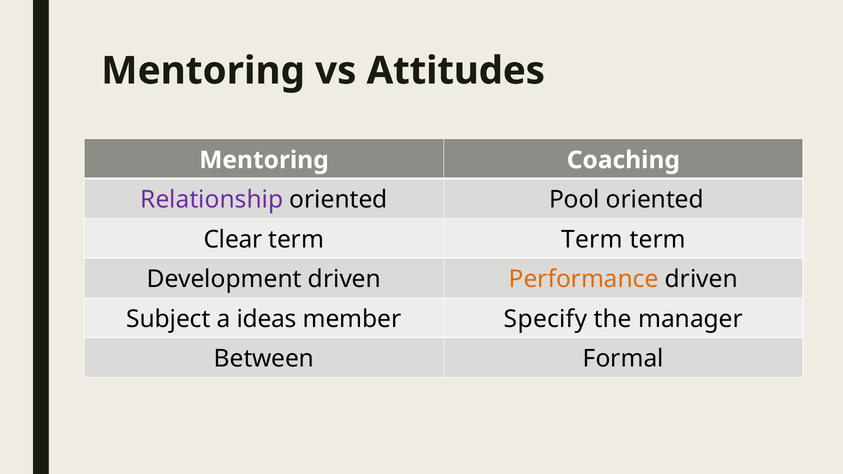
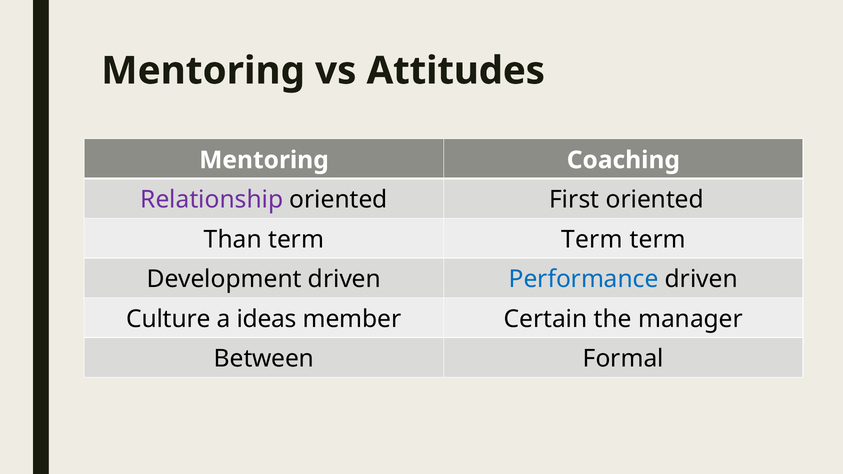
Pool: Pool -> First (574, 200)
Clear: Clear -> Than (233, 240)
Performance colour: orange -> blue (584, 279)
Subject: Subject -> Culture (168, 319)
Specify: Specify -> Certain (546, 319)
